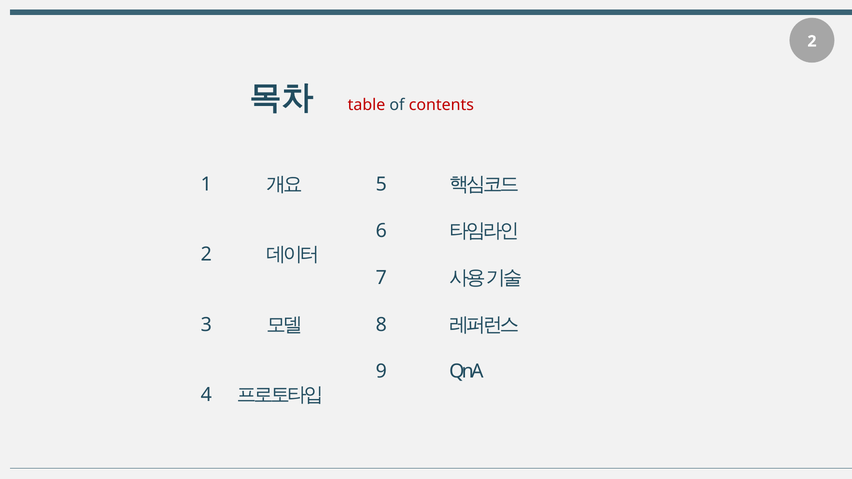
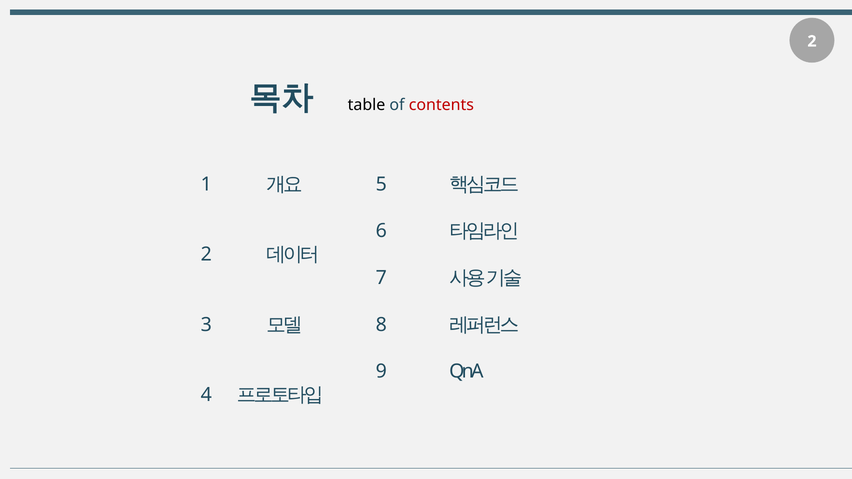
table colour: red -> black (367, 105)
